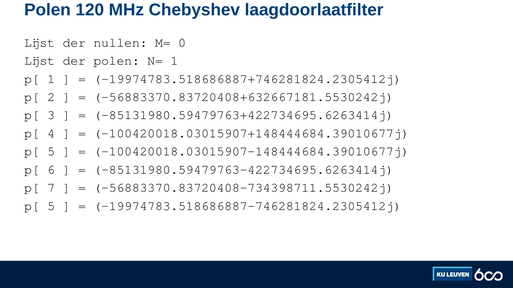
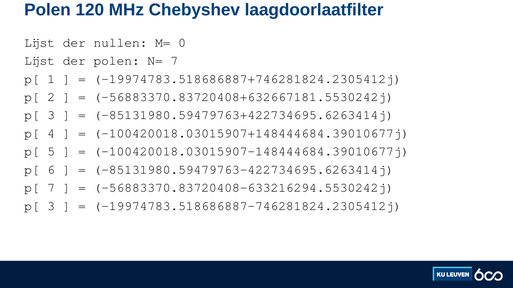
N= 1: 1 -> 7 (174, 61)
-56883370.83720408-734398711.5530242j: -56883370.83720408-734398711.5530242j -> -56883370.83720408-633216294.5530242j (244, 188)
5: 5 -> 3 (51, 206)
